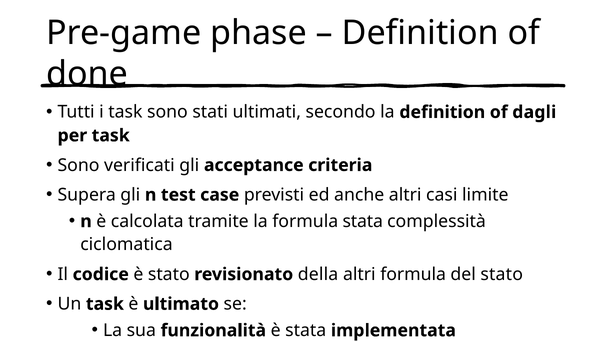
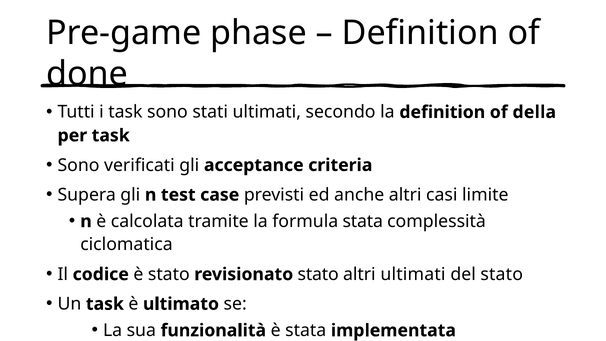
dagli: dagli -> della (534, 112)
revisionato della: della -> stato (318, 274)
altri formula: formula -> ultimati (413, 274)
